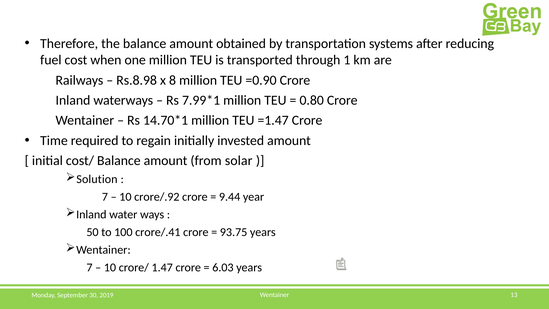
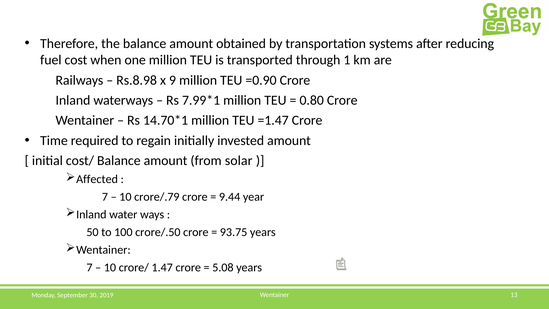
8: 8 -> 9 (173, 80)
Solution: Solution -> Affected (97, 179)
crore/.92: crore/.92 -> crore/.79 (157, 197)
crore/.41: crore/.41 -> crore/.50 (158, 232)
6.03: 6.03 -> 5.08 (223, 267)
